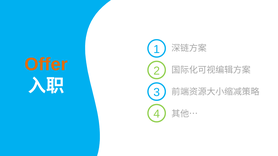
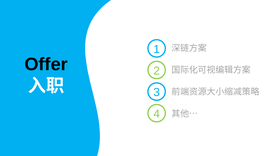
Offer colour: orange -> black (46, 64)
